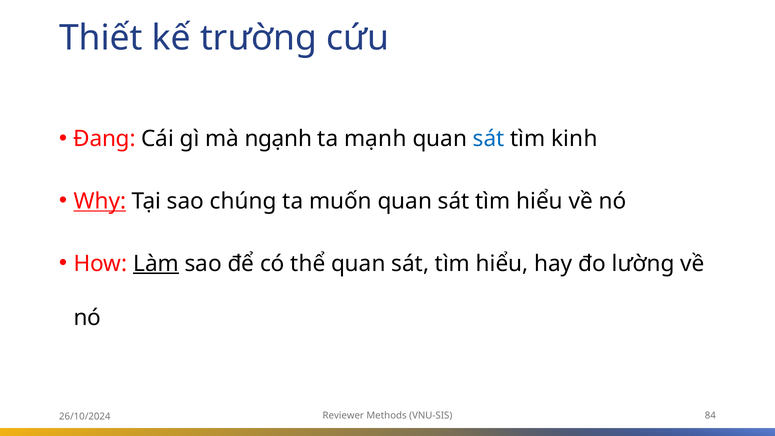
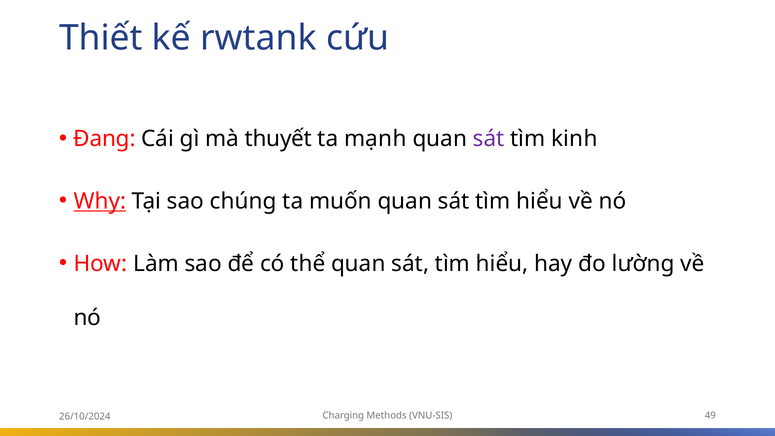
trường: trường -> rwtank (259, 38)
ngạnh: ngạnh -> thuyết (278, 139)
sát colour: blue -> purple (489, 139)
Làm underline: present -> none (156, 264)
Reviewer: Reviewer -> Charging (343, 416)
84: 84 -> 49 (710, 416)
